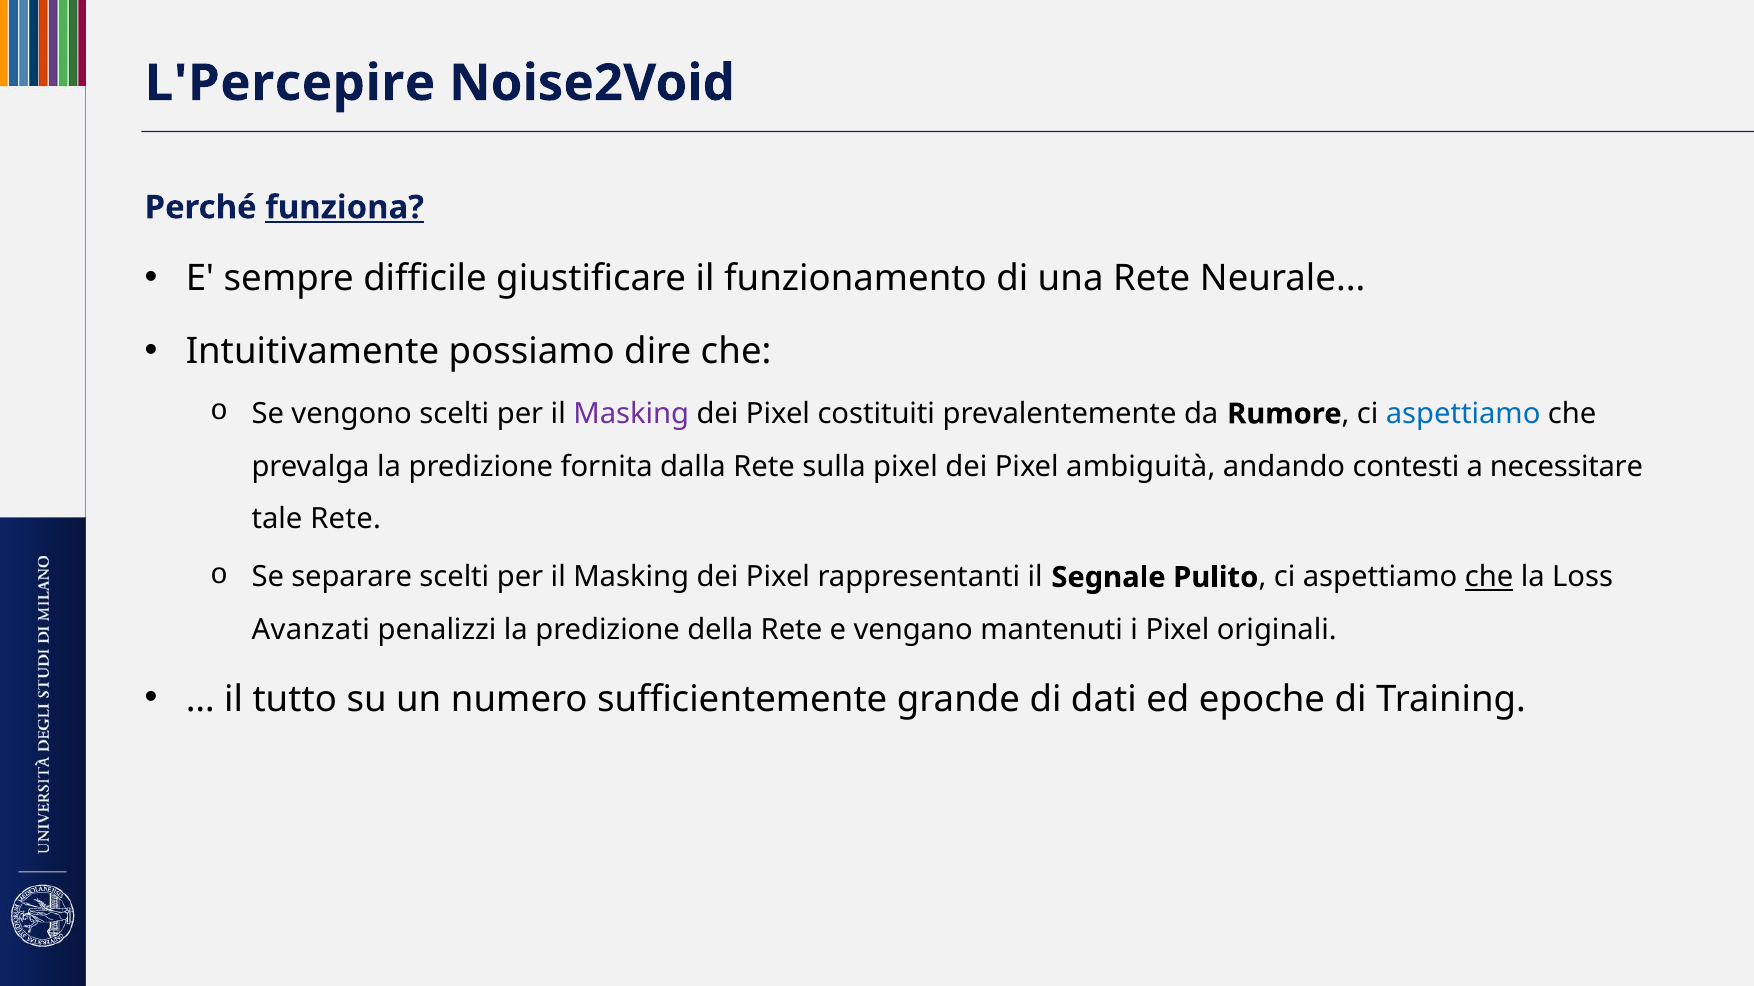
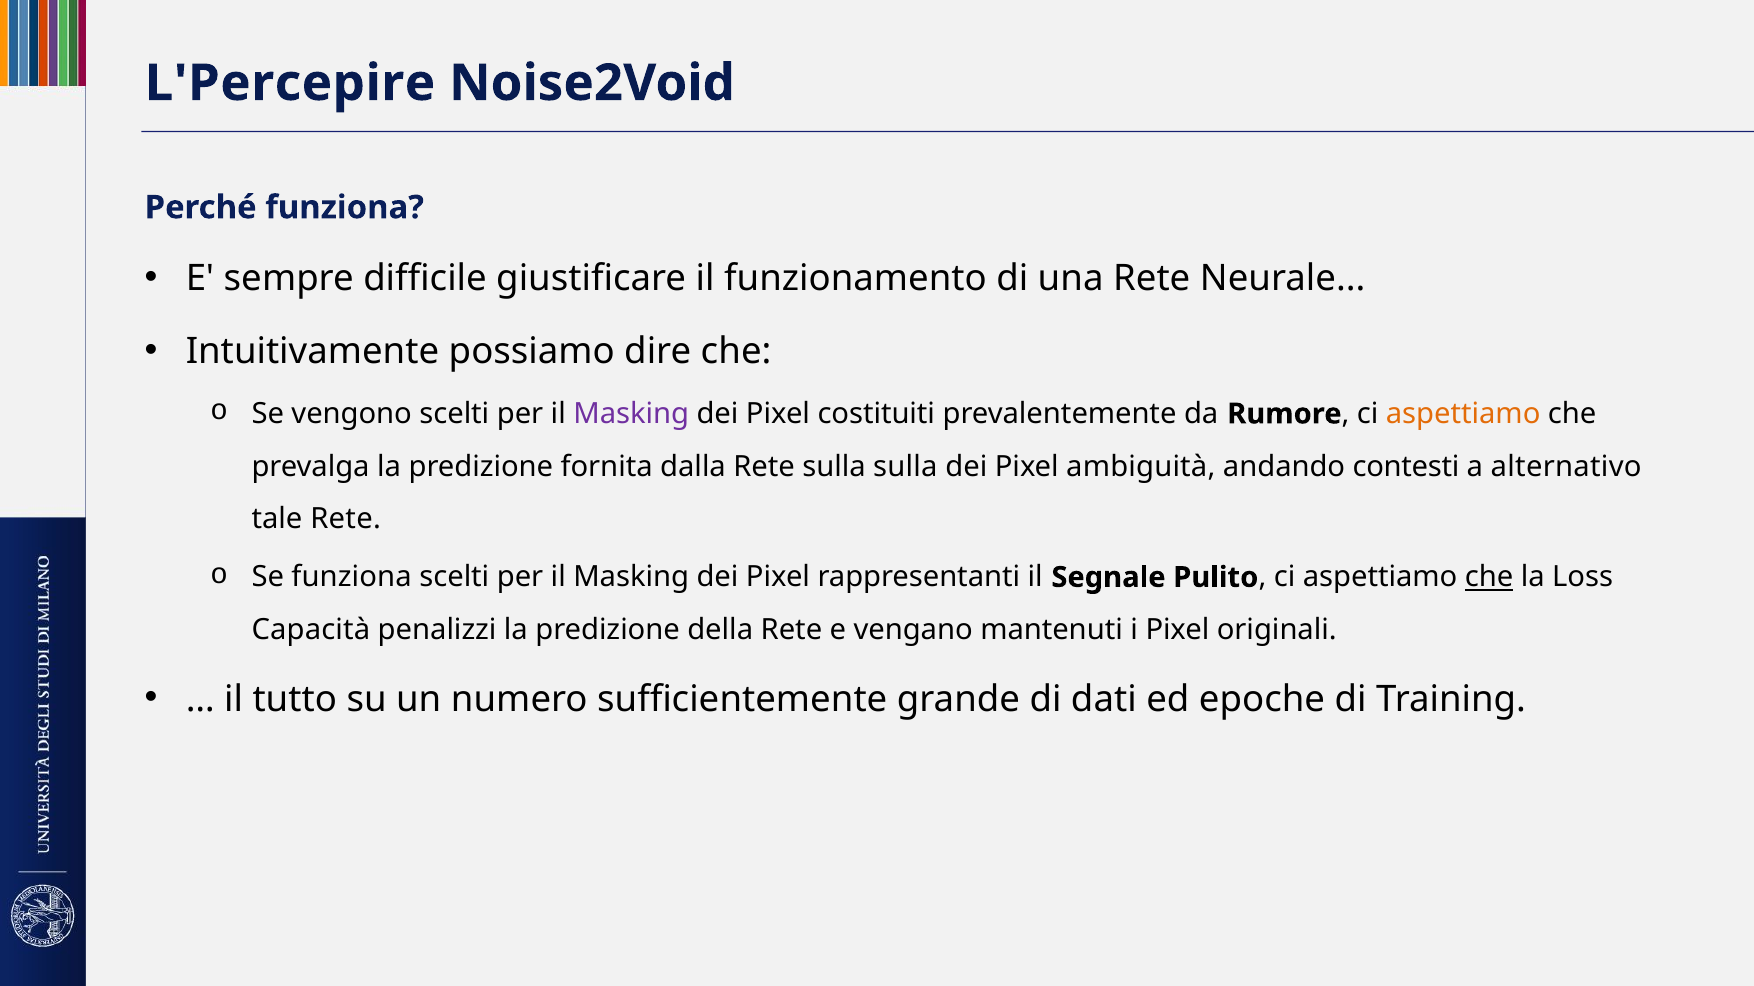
funziona underline: present -> none (345, 208)
aspettiamo colour: blue -> orange (1463, 414)
sulla pixel: pixel -> sulla (905, 467)
necessitare: necessitare -> alternativo (1566, 467)
Se separare: separare -> funziona (352, 578)
Avanzati: Avanzati -> Capacità (311, 630)
